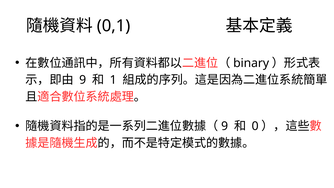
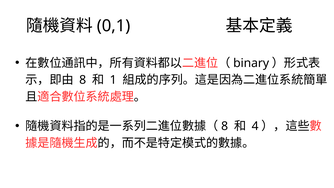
9: 9 -> 8 (83, 80)
9: 9 -> 8 (225, 126)
0: 0 -> 4 (255, 126)
